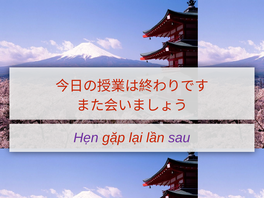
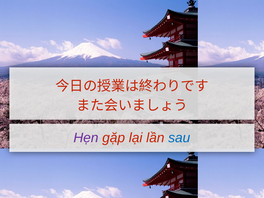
sau colour: purple -> blue (179, 138)
